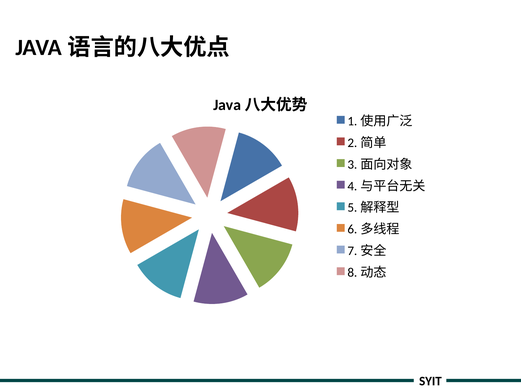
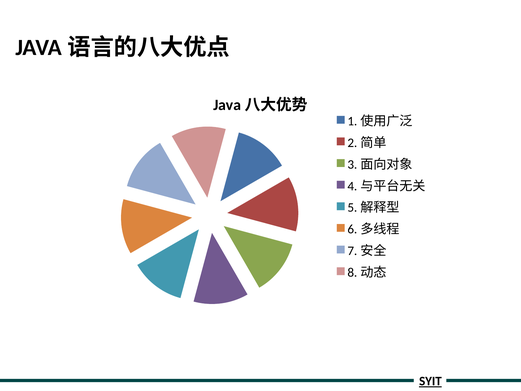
SYIT underline: none -> present (430, 381)
